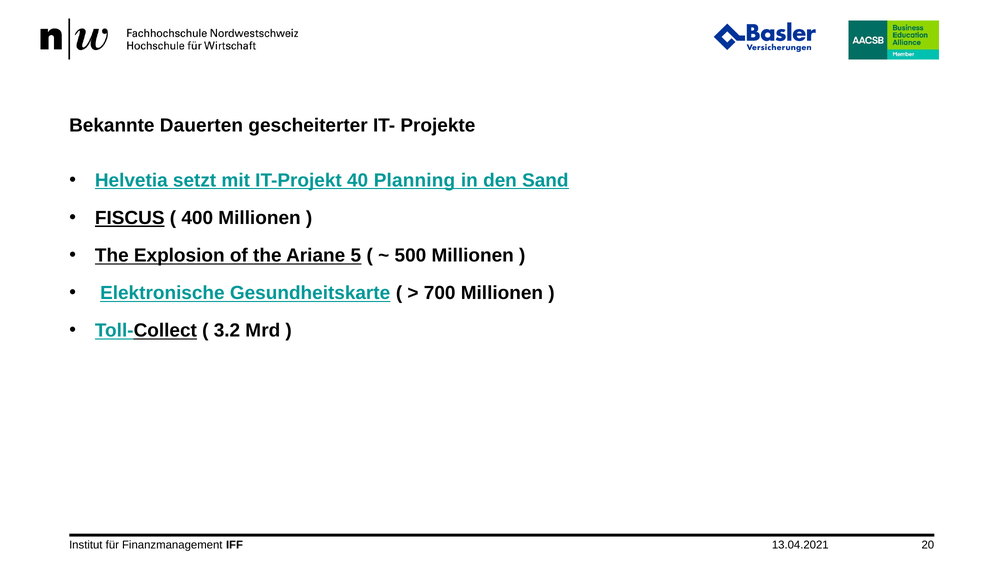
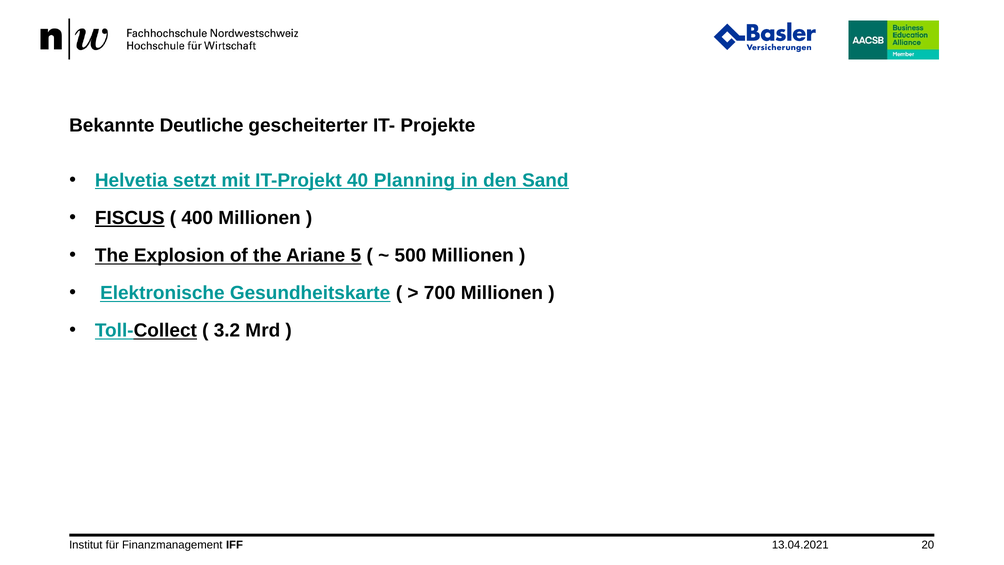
Dauerten: Dauerten -> Deutliche (202, 125)
